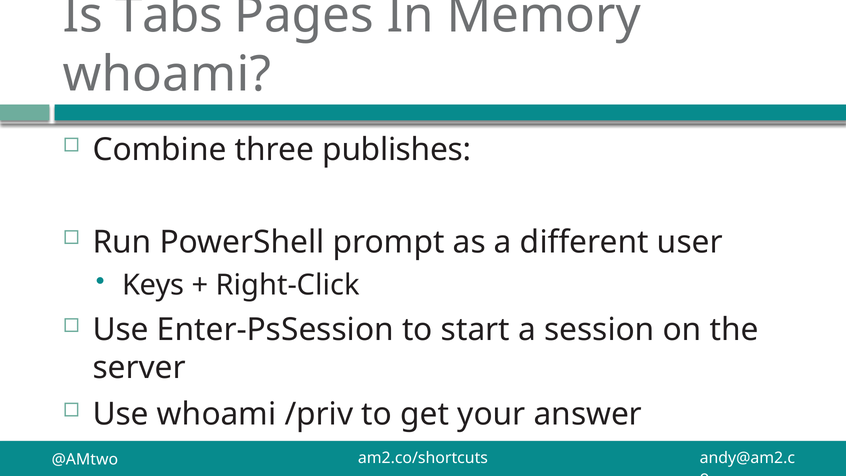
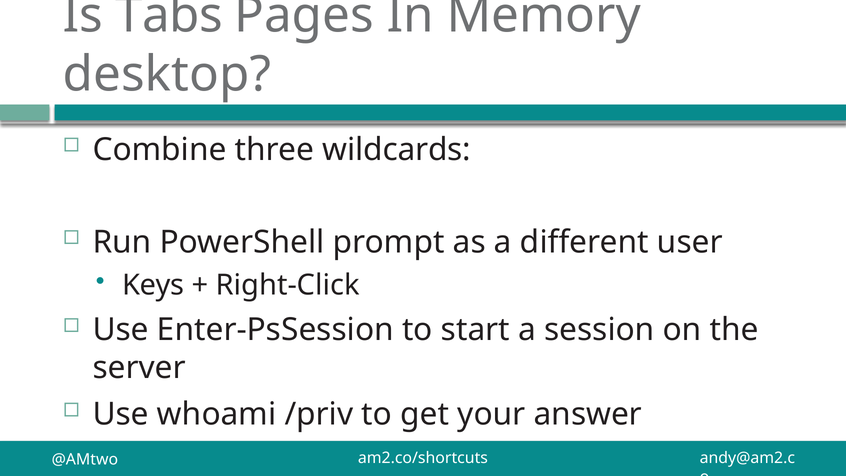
whoami: whoami -> desktop (167, 75)
publishes: publishes -> wildcards (397, 150)
